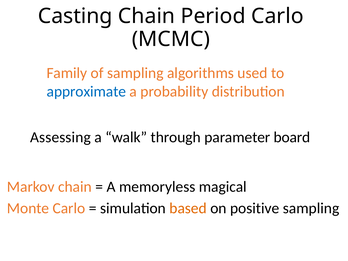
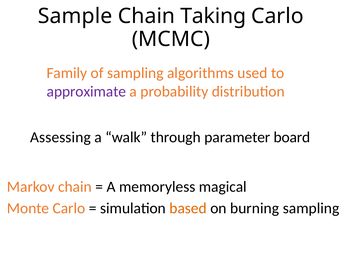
Casting: Casting -> Sample (75, 16)
Period: Period -> Taking (213, 16)
approximate colour: blue -> purple (86, 92)
positive: positive -> burning (255, 208)
